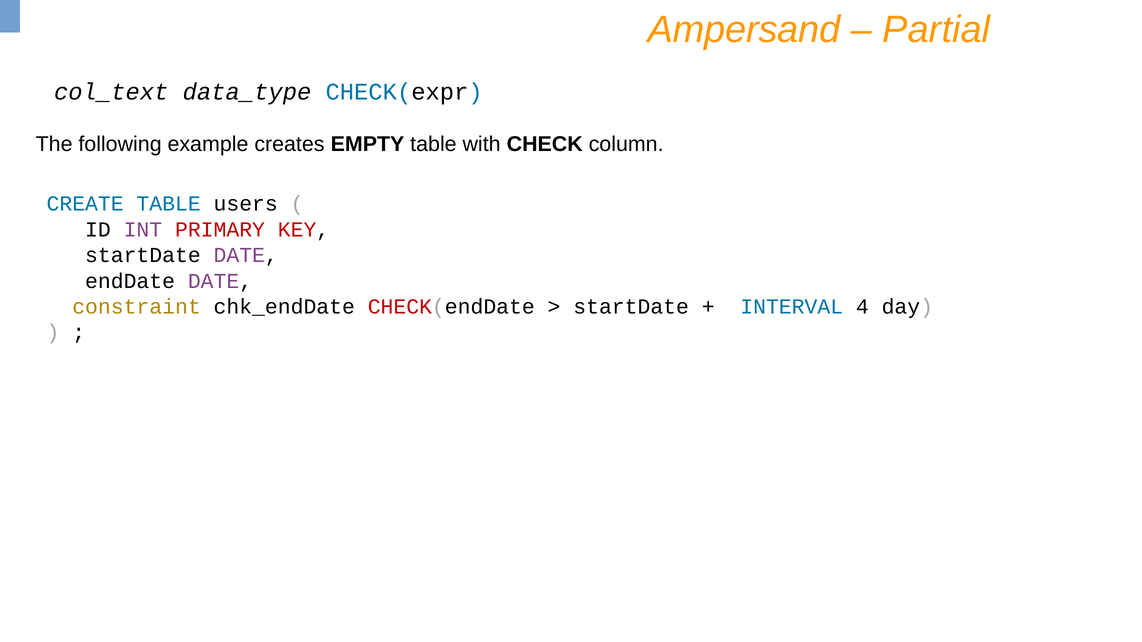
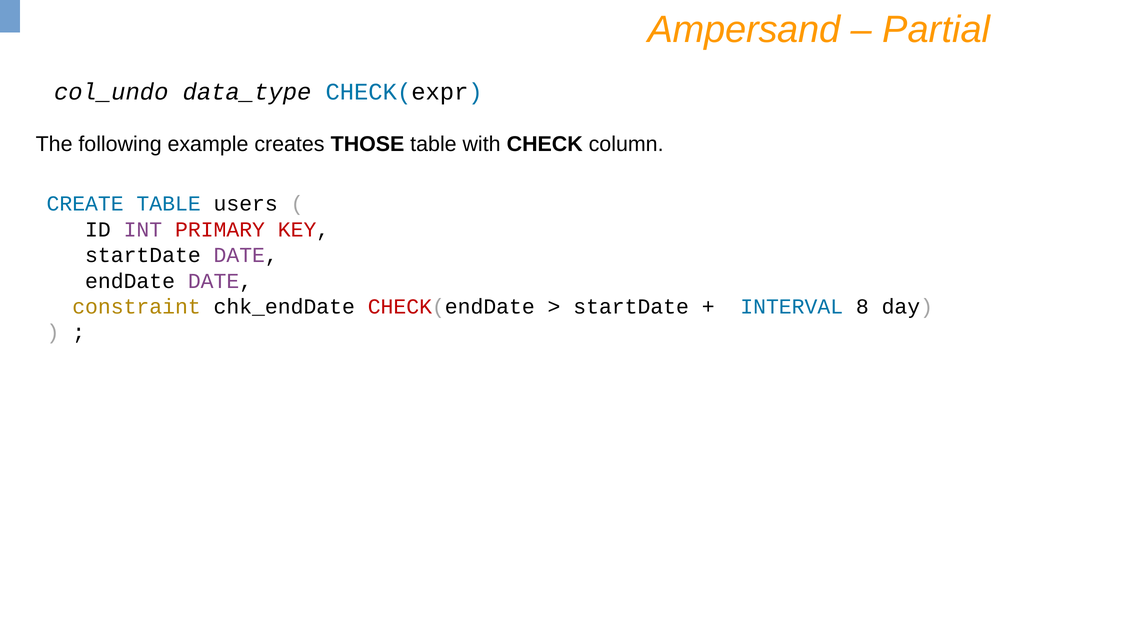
col_text: col_text -> col_undo (111, 92)
EMPTY: EMPTY -> THOSE (368, 144)
4: 4 -> 8 (862, 307)
